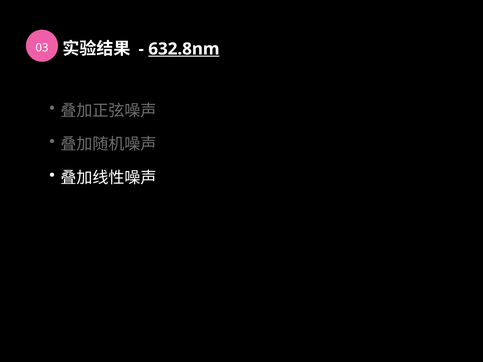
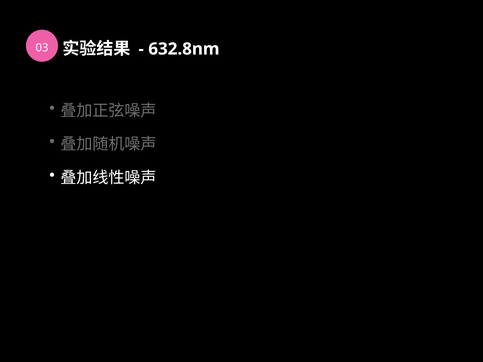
632.8nm underline: present -> none (184, 49)
